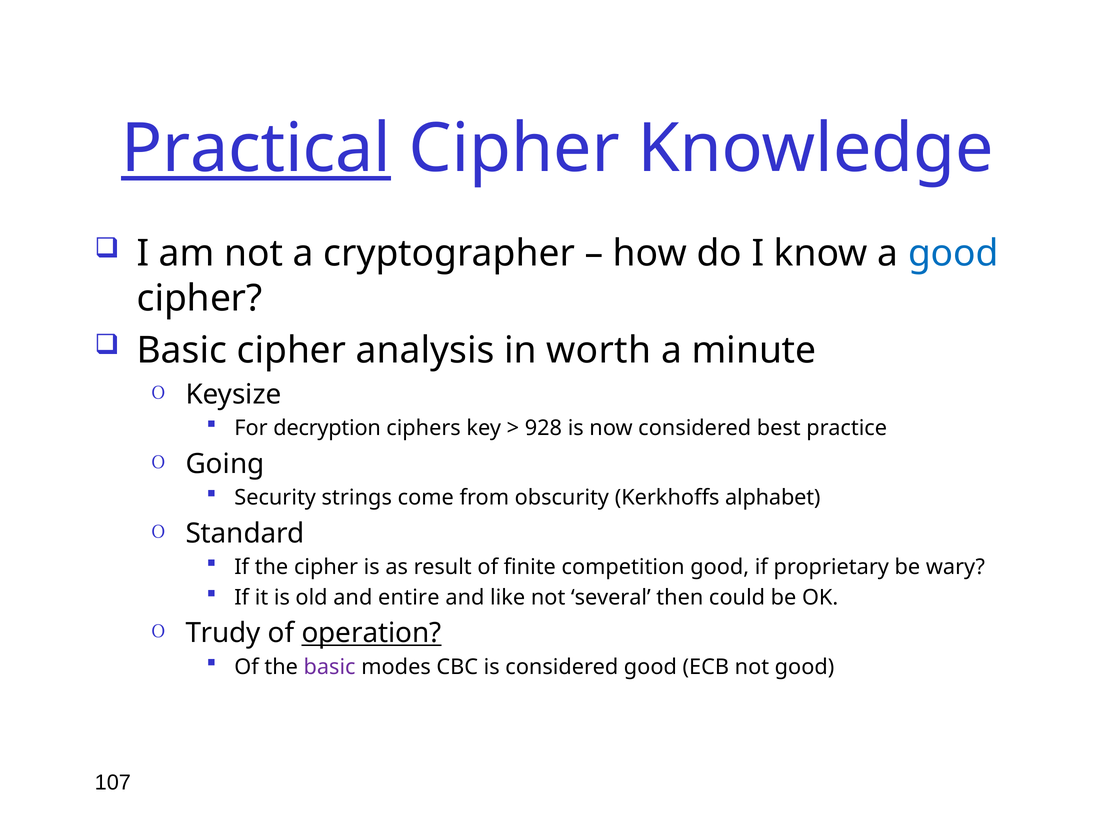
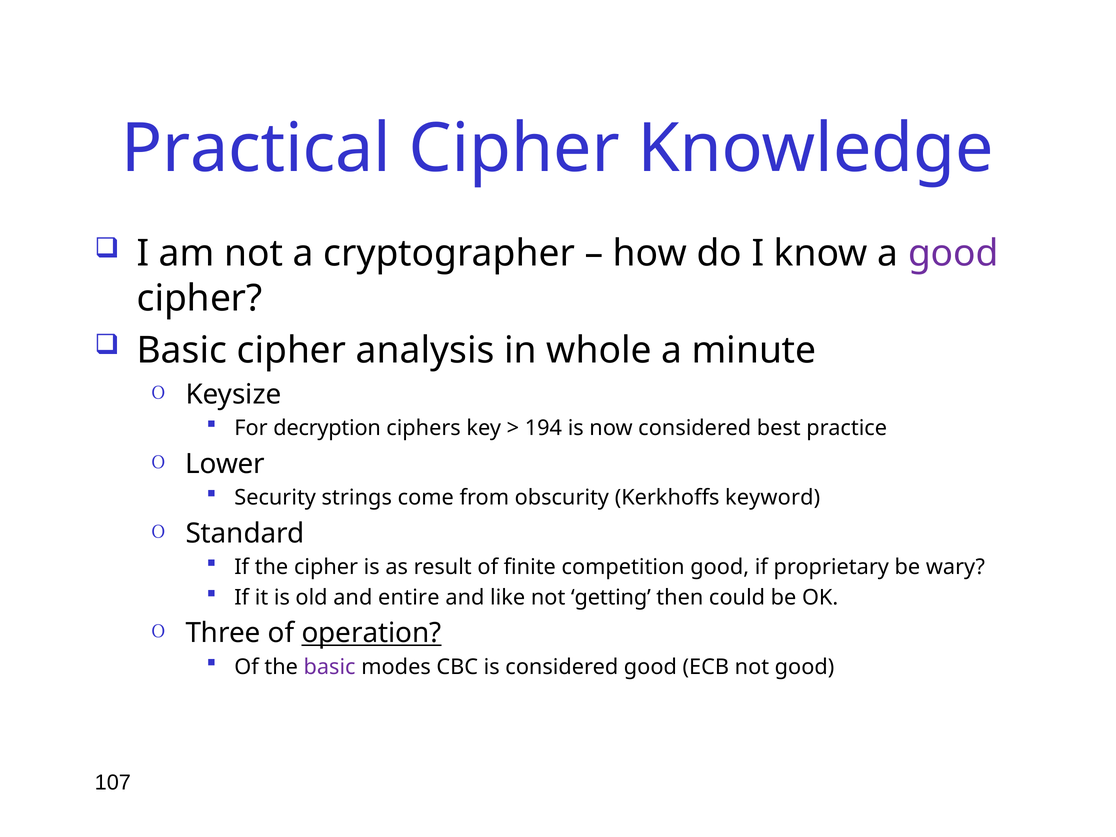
Practical underline: present -> none (256, 149)
good colour: blue -> purple (953, 254)
worth: worth -> whole (599, 350)
928: 928 -> 194 (543, 428)
Going: Going -> Lower (225, 464)
alphabet: alphabet -> keyword (773, 498)
several: several -> getting (611, 597)
Trudy: Trudy -> Three (223, 633)
